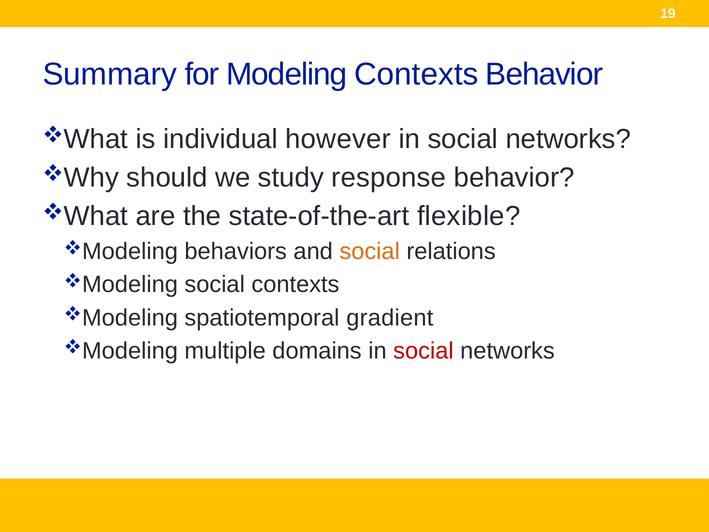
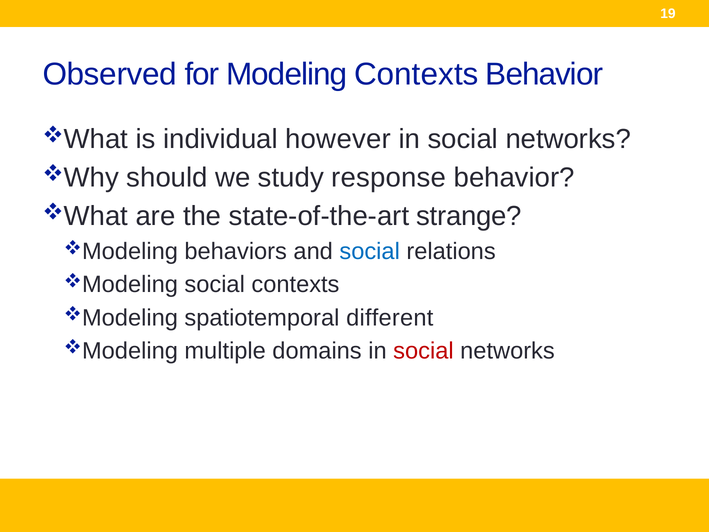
Summary: Summary -> Observed (110, 74)
flexible: flexible -> strange (469, 216)
social colour: orange -> blue (370, 251)
gradient: gradient -> different (390, 318)
